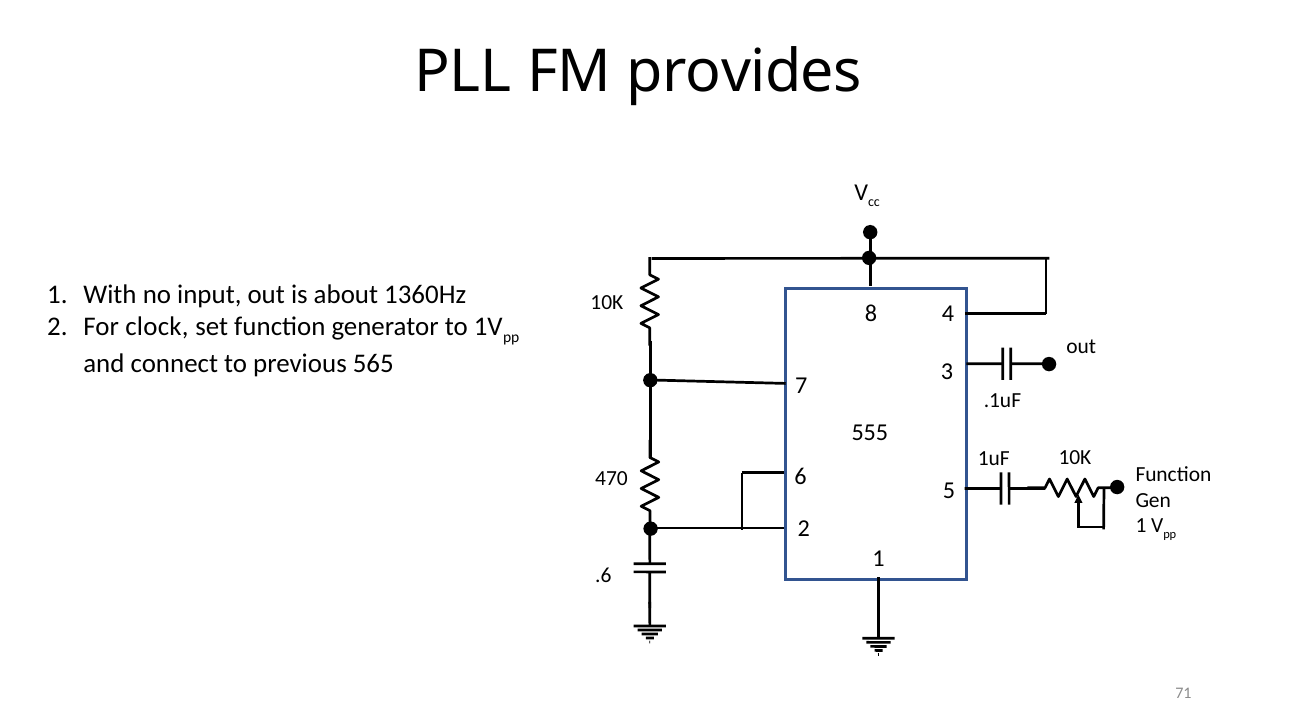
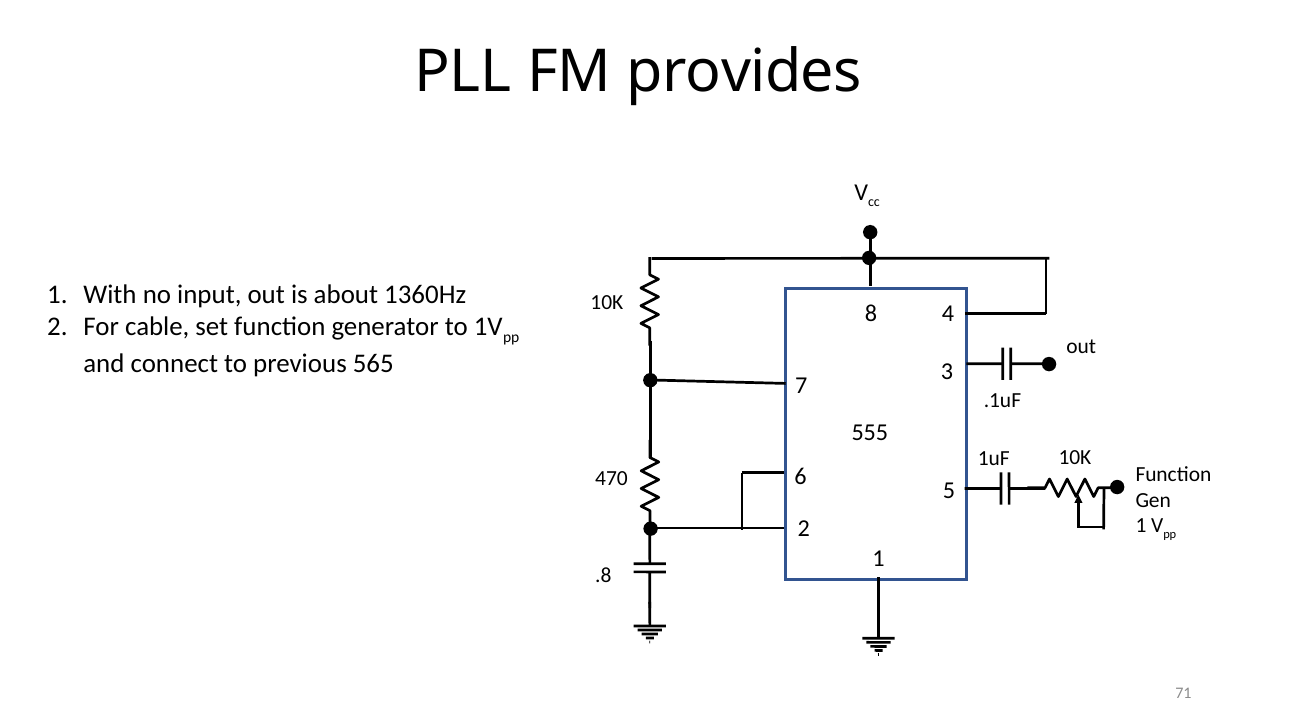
clock: clock -> cable (157, 326)
.6: .6 -> .8 (603, 575)
